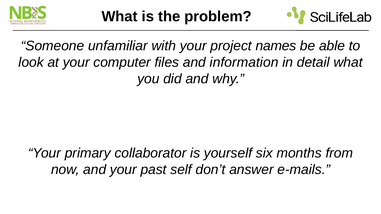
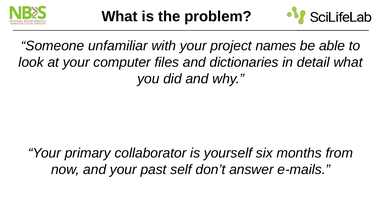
information: information -> dictionaries (244, 62)
